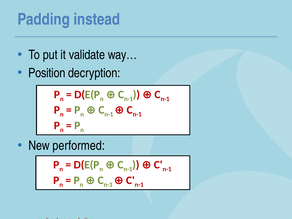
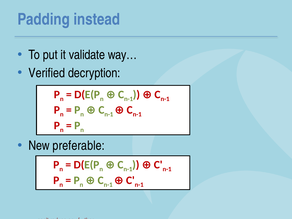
Position: Position -> Verified (47, 73)
performed: performed -> preferable (79, 146)
